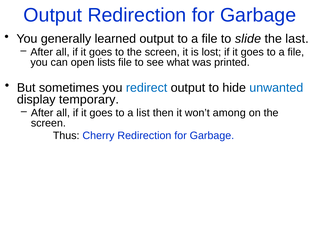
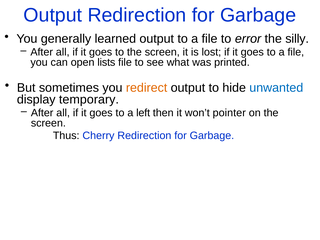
slide: slide -> error (248, 39)
last: last -> silly (297, 39)
redirect colour: blue -> orange (147, 88)
list: list -> left (143, 113)
among: among -> pointer (229, 113)
